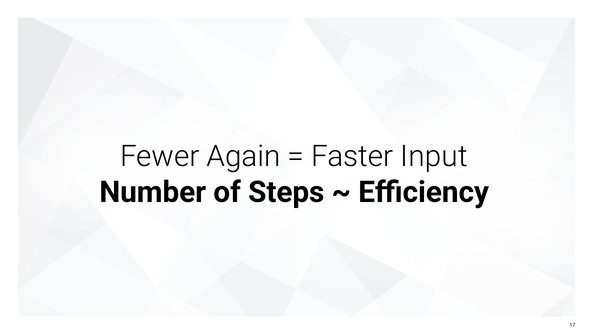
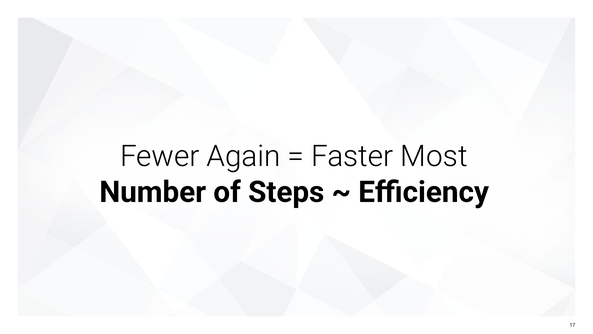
Input: Input -> Most (434, 156)
